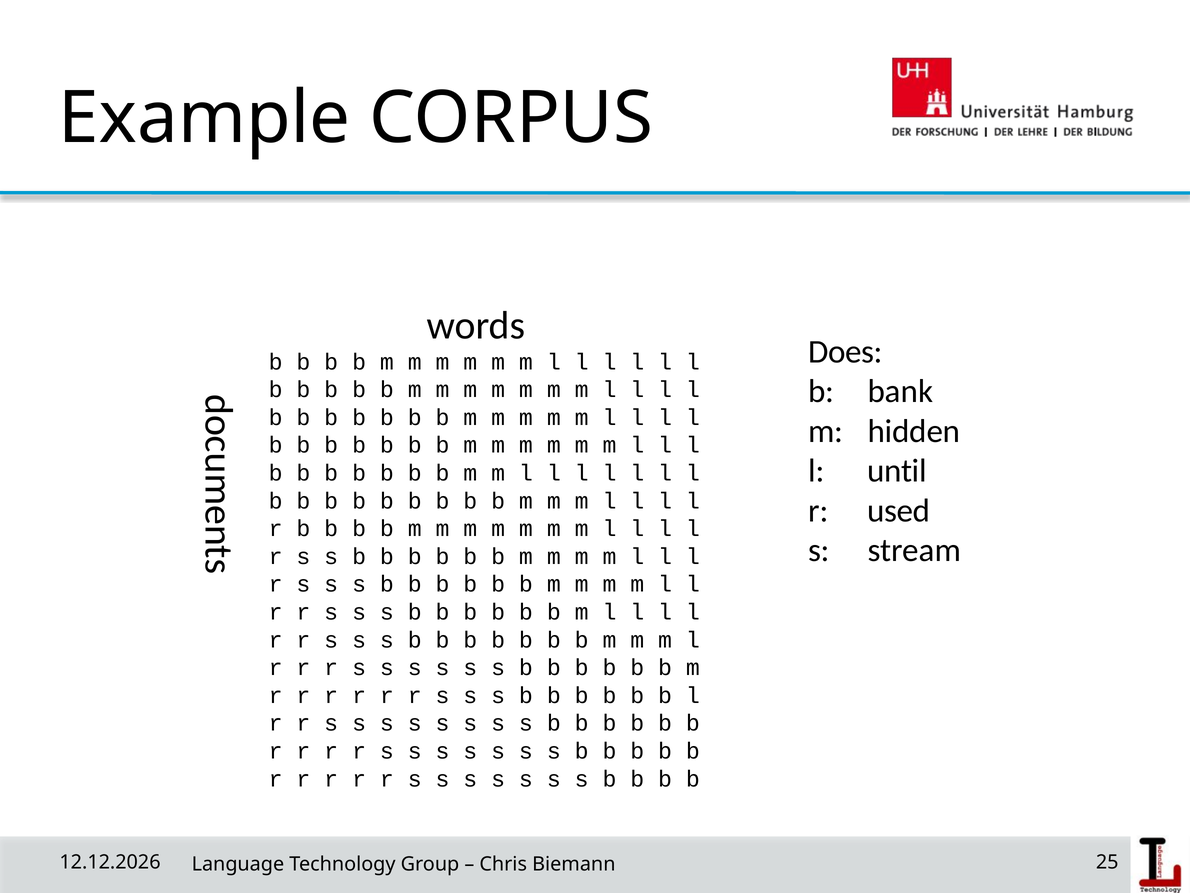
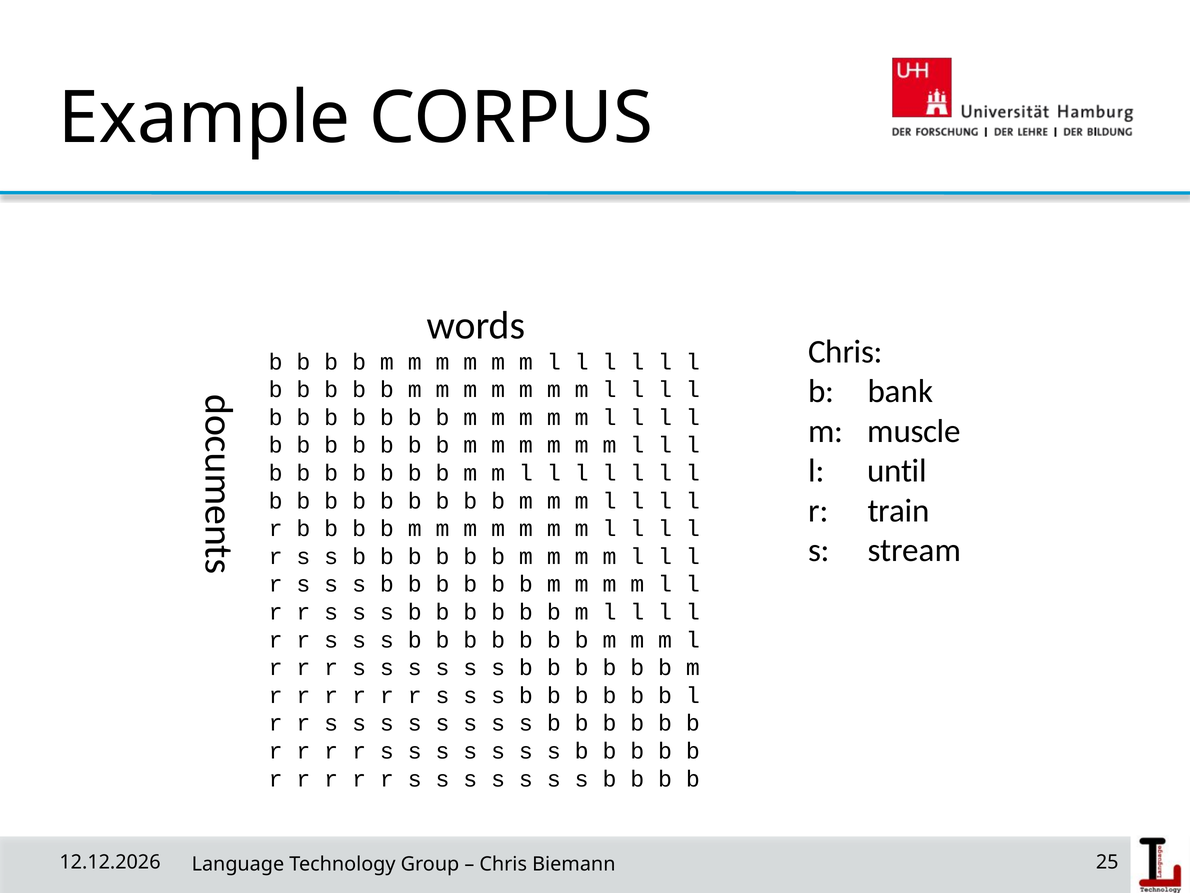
Does: Does -> Chris (845, 352)
hidden: hidden -> muscle (914, 431)
used: used -> train (899, 510)
